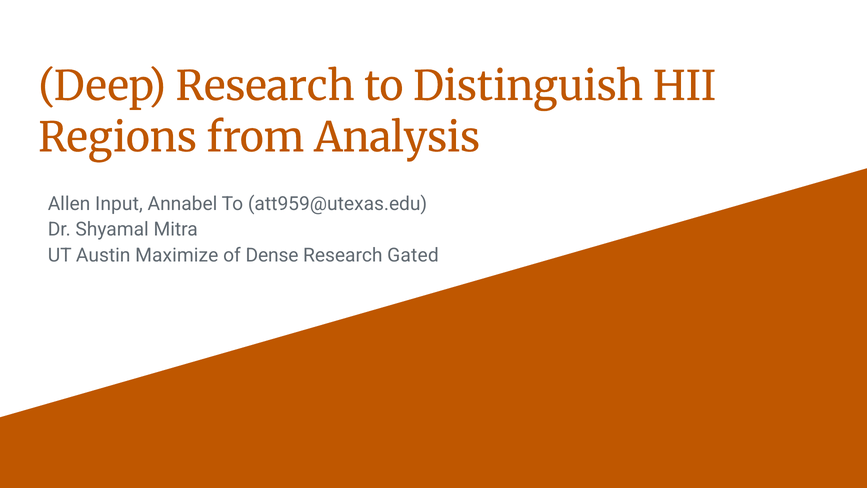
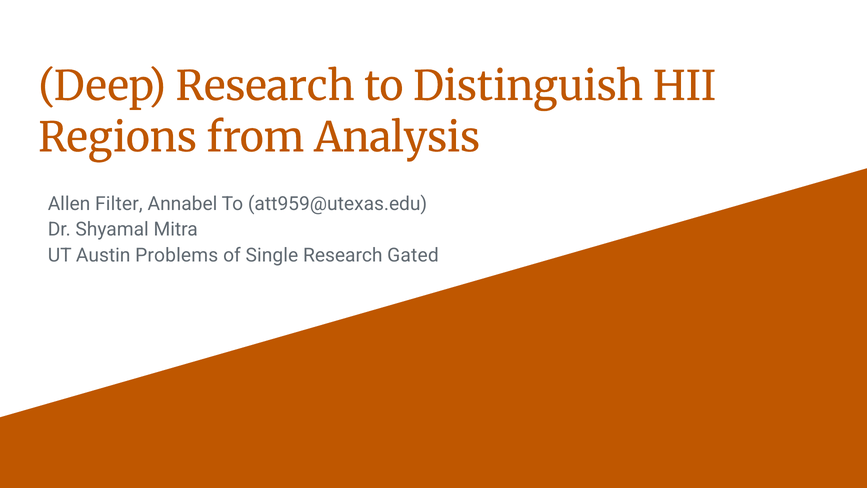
Input: Input -> Filter (119, 204)
Maximize: Maximize -> Problems (177, 255)
Dense: Dense -> Single (272, 255)
